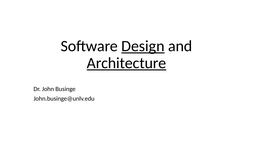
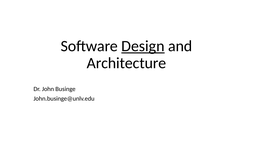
Architecture underline: present -> none (126, 63)
